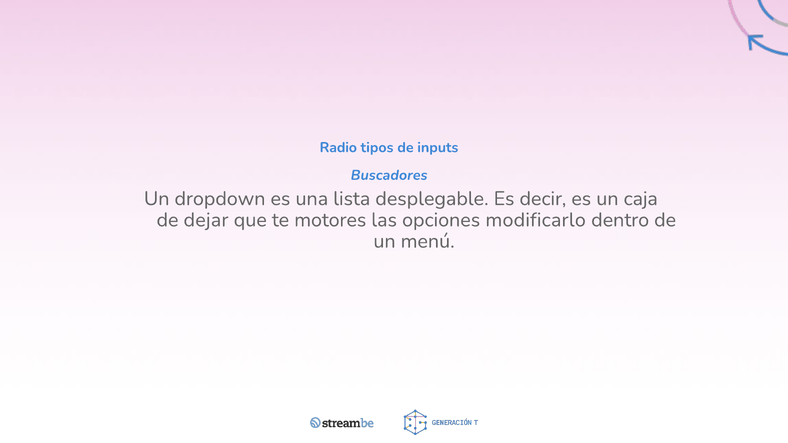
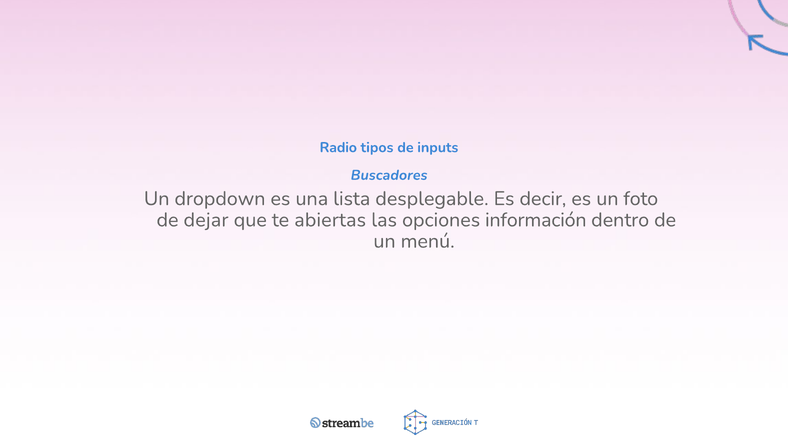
caja: caja -> foto (641, 199)
motores: motores -> abiertas (330, 220)
modificarlo: modificarlo -> información (536, 220)
